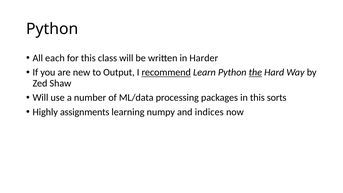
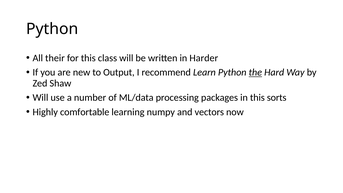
each: each -> their (55, 58)
recommend underline: present -> none (166, 72)
assignments: assignments -> comfortable (85, 112)
indices: indices -> vectors (209, 112)
